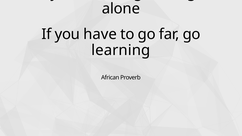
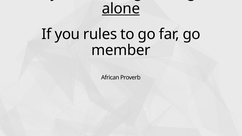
alone underline: none -> present (121, 9)
have: have -> rules (100, 34)
learning: learning -> member (121, 50)
